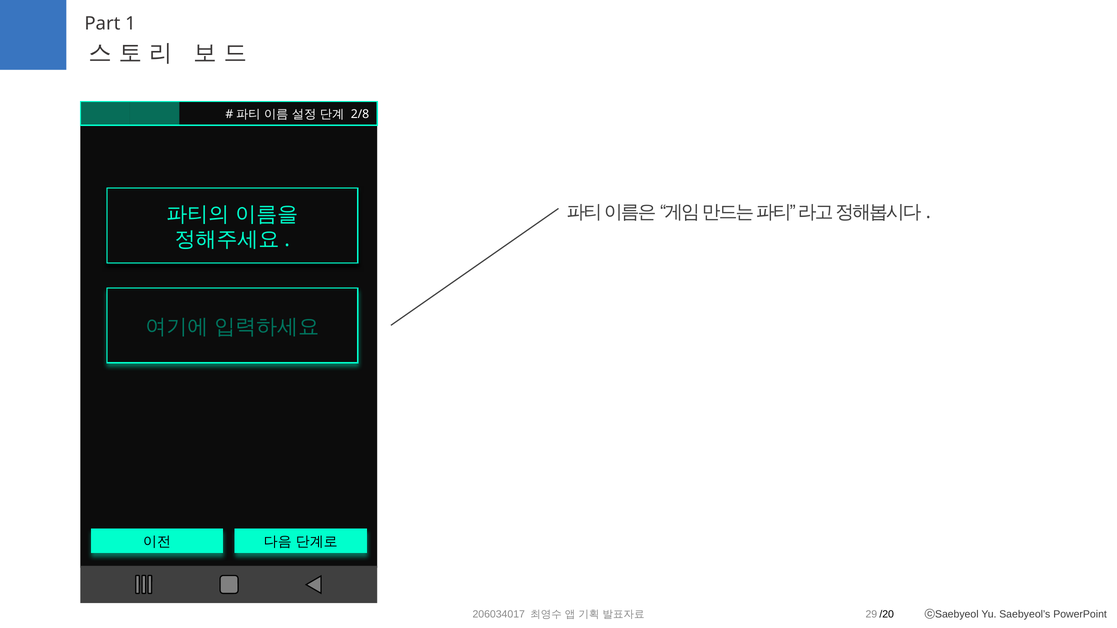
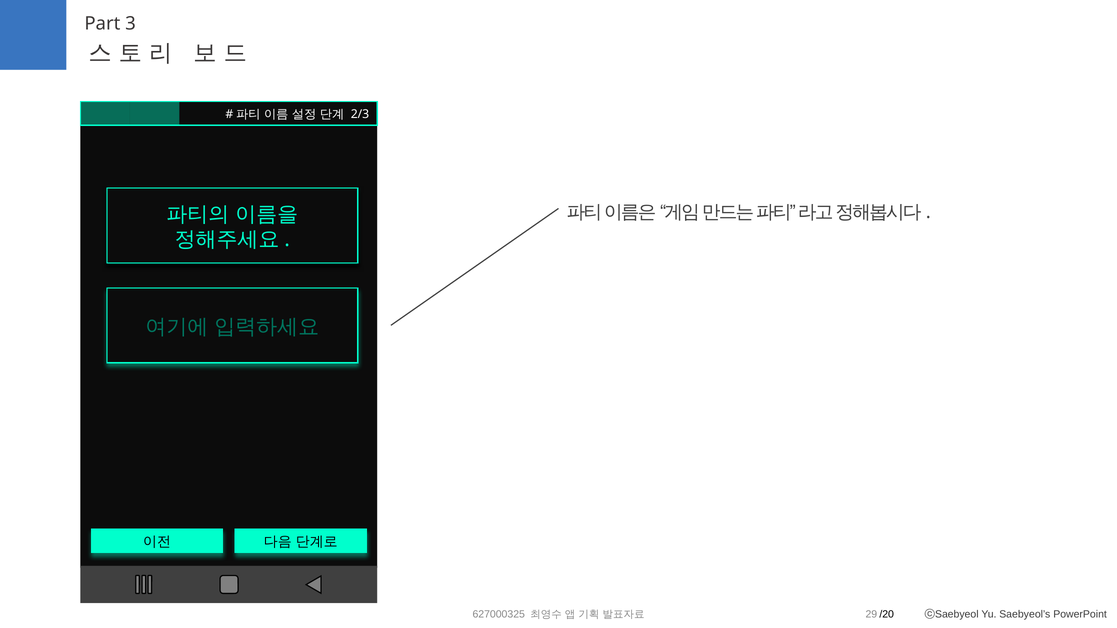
1: 1 -> 3 (130, 24)
2/8: 2/8 -> 2/3 (360, 114)
206034017: 206034017 -> 627000325 (499, 615)
